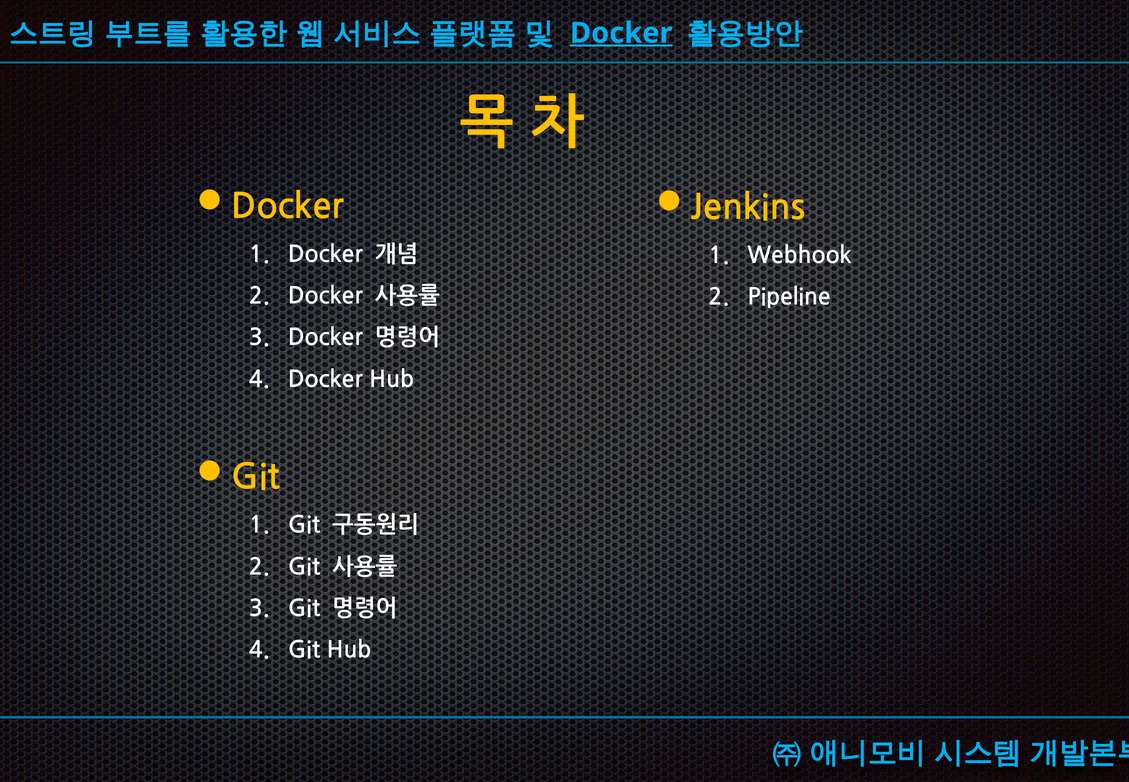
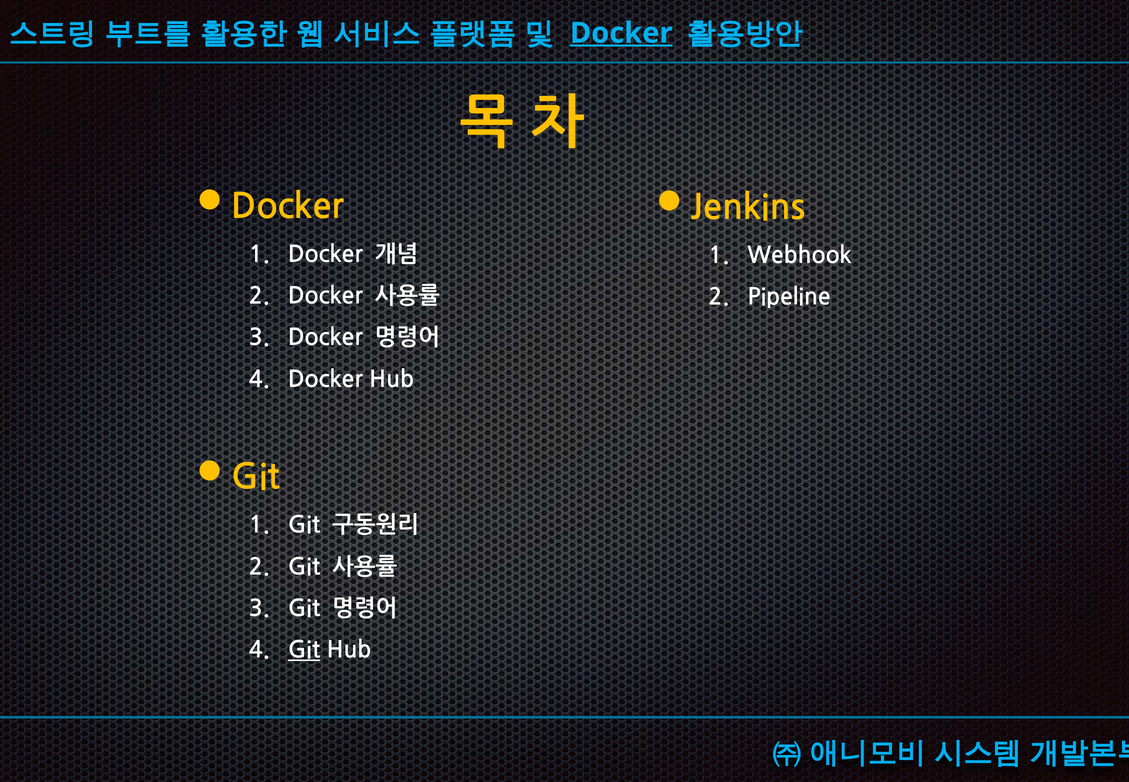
Git underline: none -> present (304, 650)
